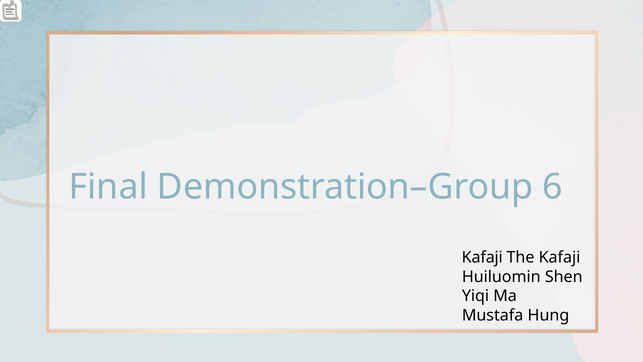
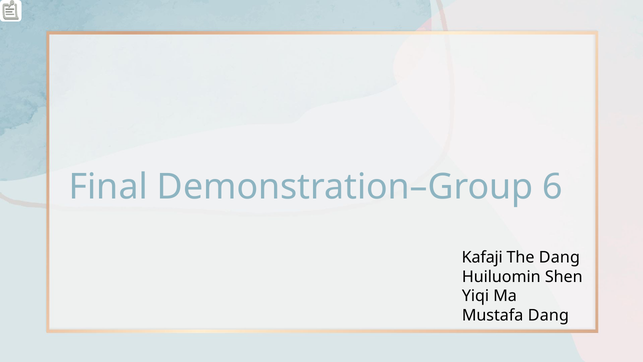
The Kafaji: Kafaji -> Dang (559, 257)
Mustafa Hung: Hung -> Dang (548, 315)
